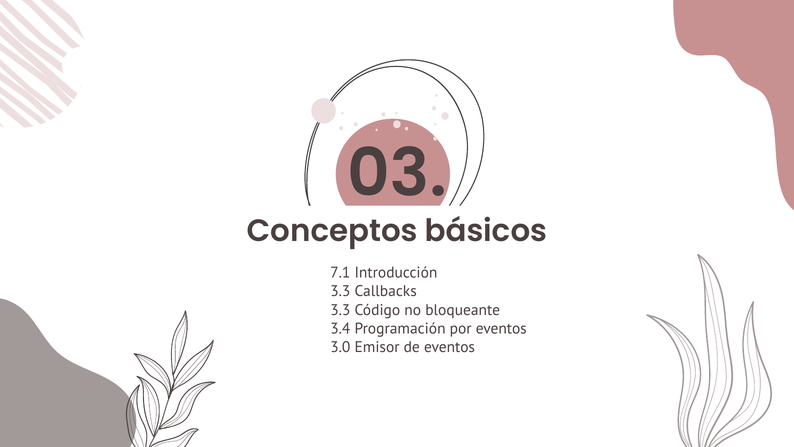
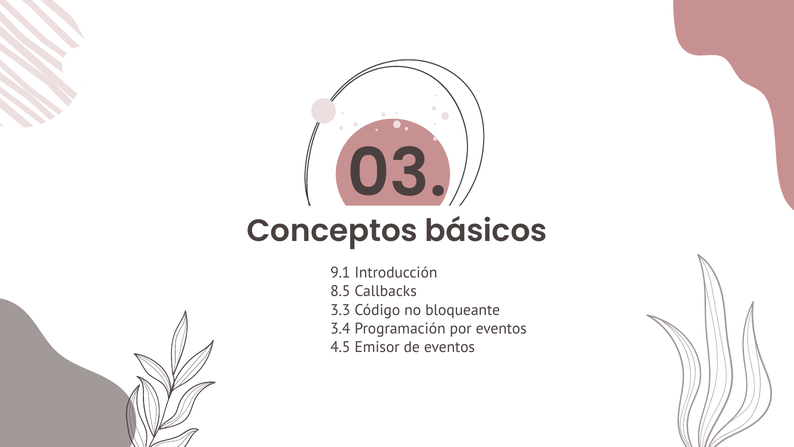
7.1: 7.1 -> 9.1 (340, 273)
3.3: 3.3 -> 8.5 (340, 291)
3.0: 3.0 -> 4.5 (340, 347)
